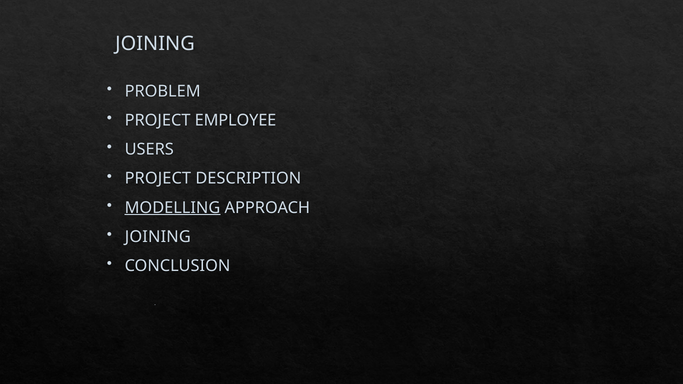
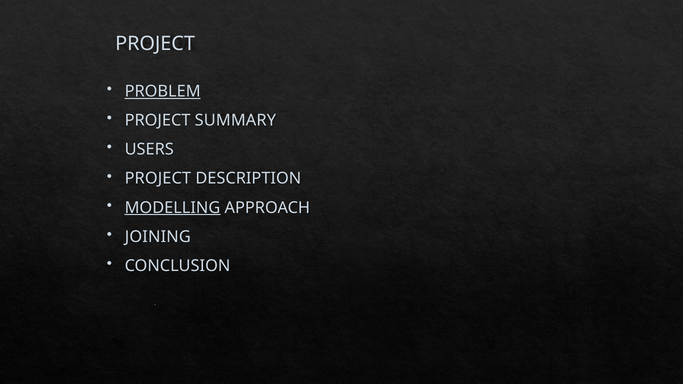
JOINING: JOINING -> PROJECT (155, 44)
PROBLEM underline: none -> present (163, 91)
EMPLOYEE: EMPLOYEE -> SUMMARY (235, 120)
